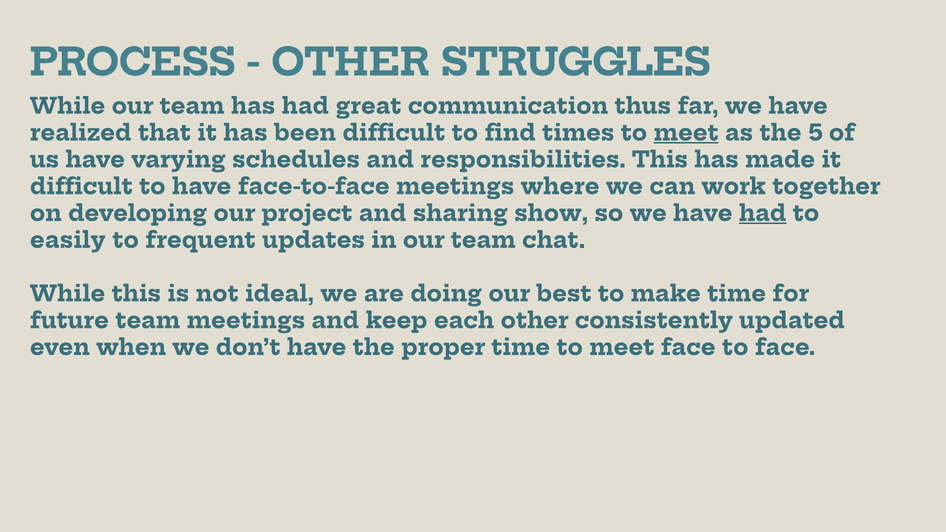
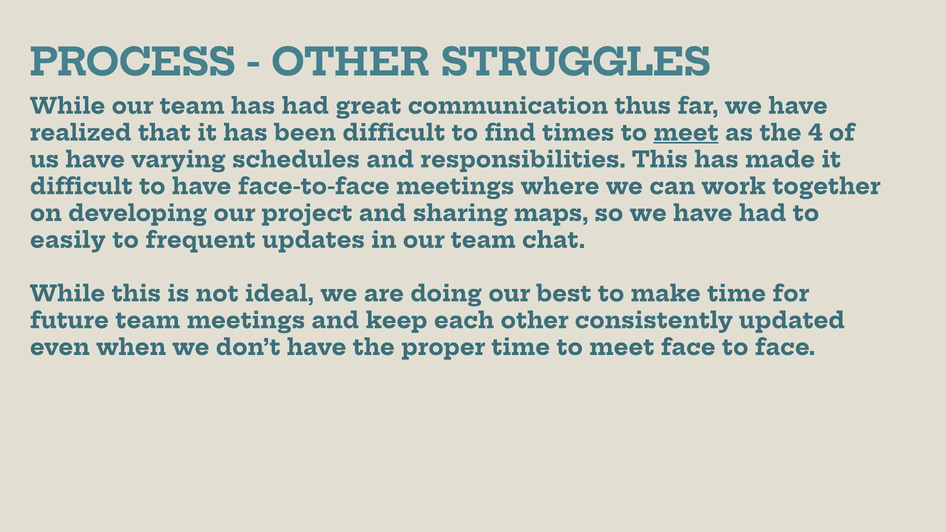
5: 5 -> 4 (815, 133)
show: show -> maps (551, 214)
had underline: present -> none (763, 214)
